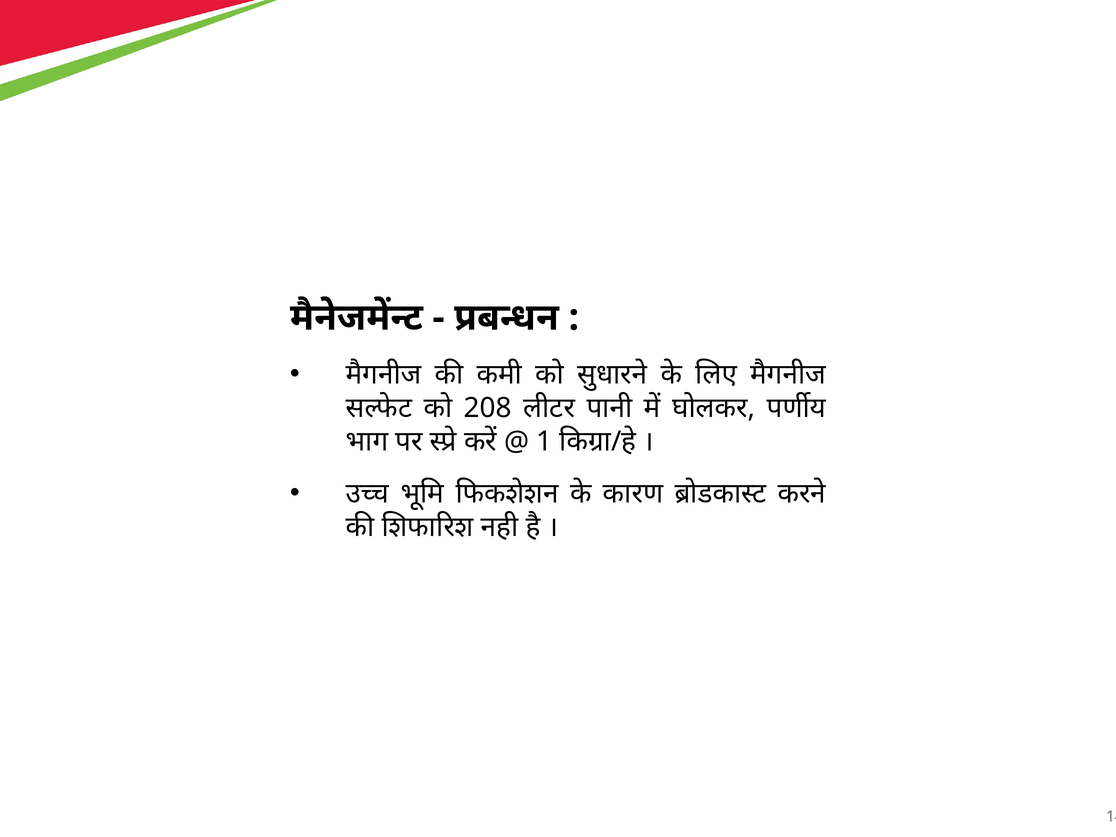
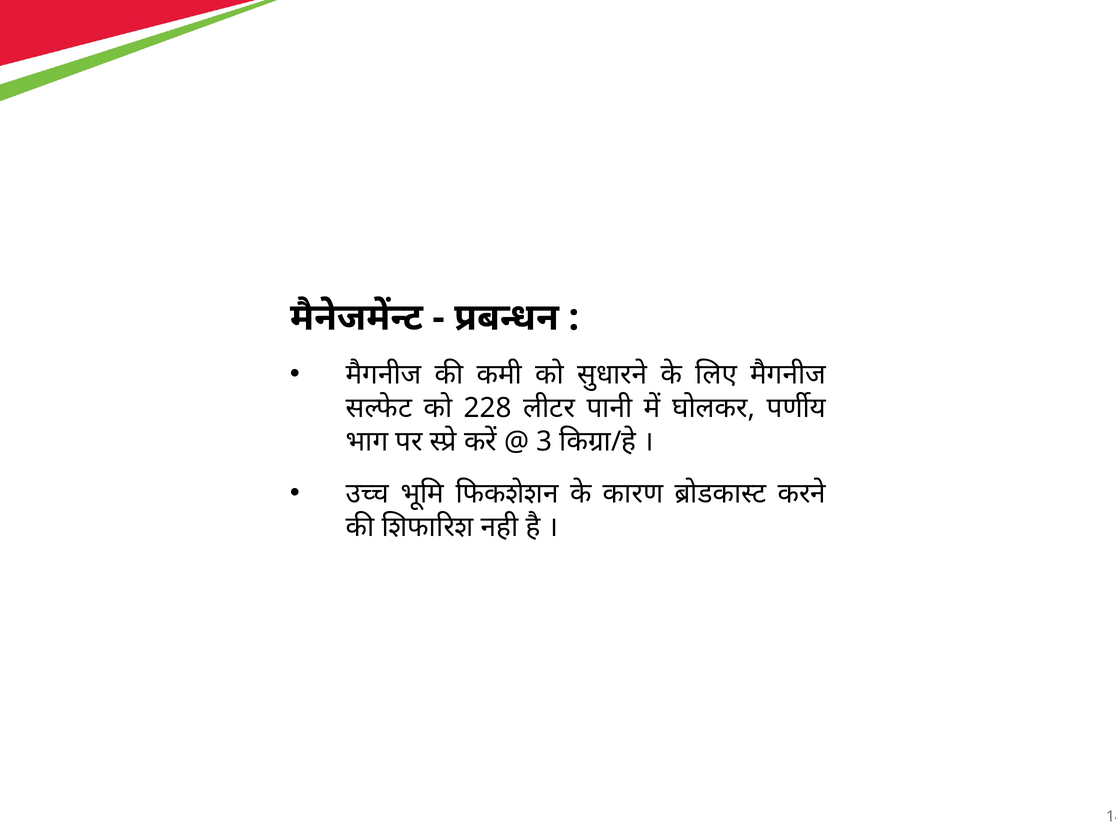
208: 208 -> 228 (488, 408)
1: 1 -> 3 (544, 441)
